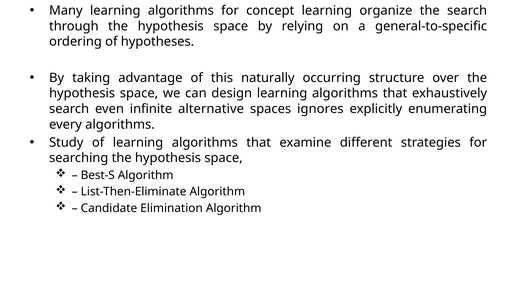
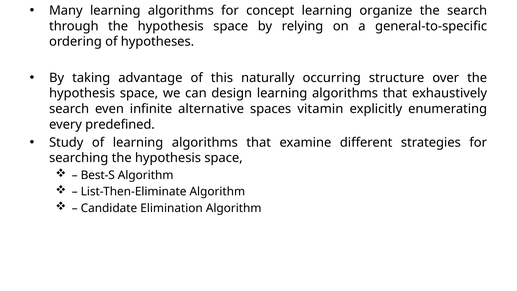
ignores: ignores -> vitamin (320, 109)
every algorithms: algorithms -> predefined (120, 124)
